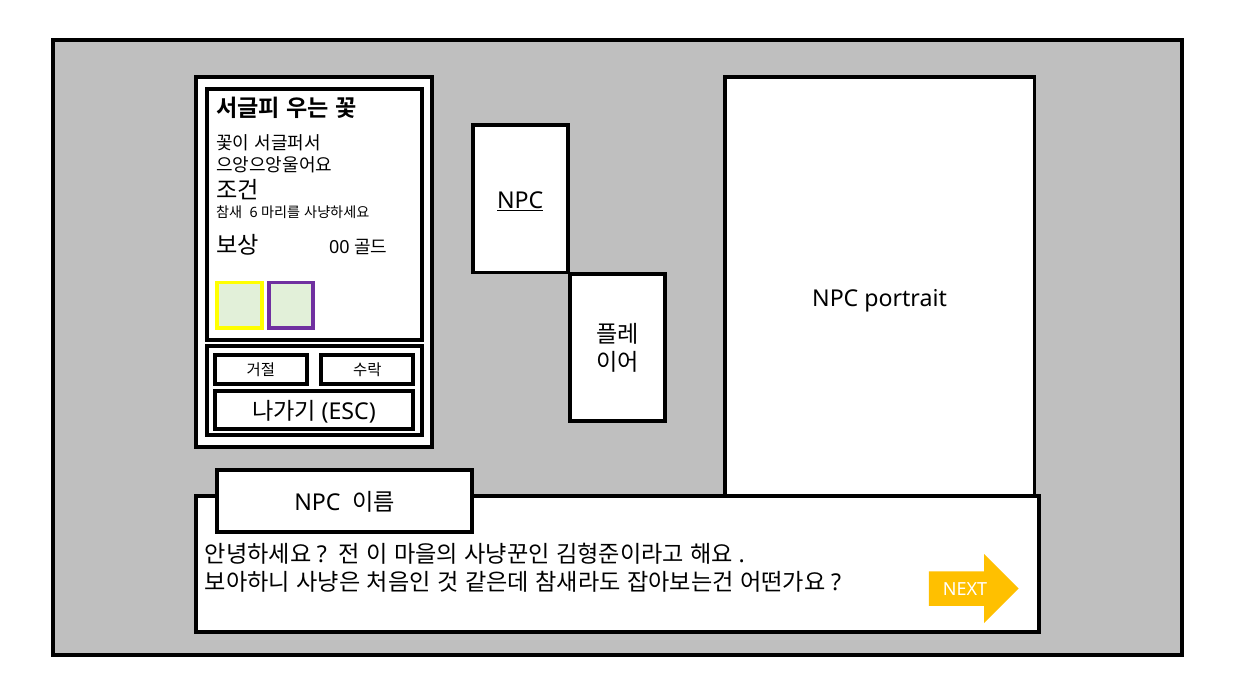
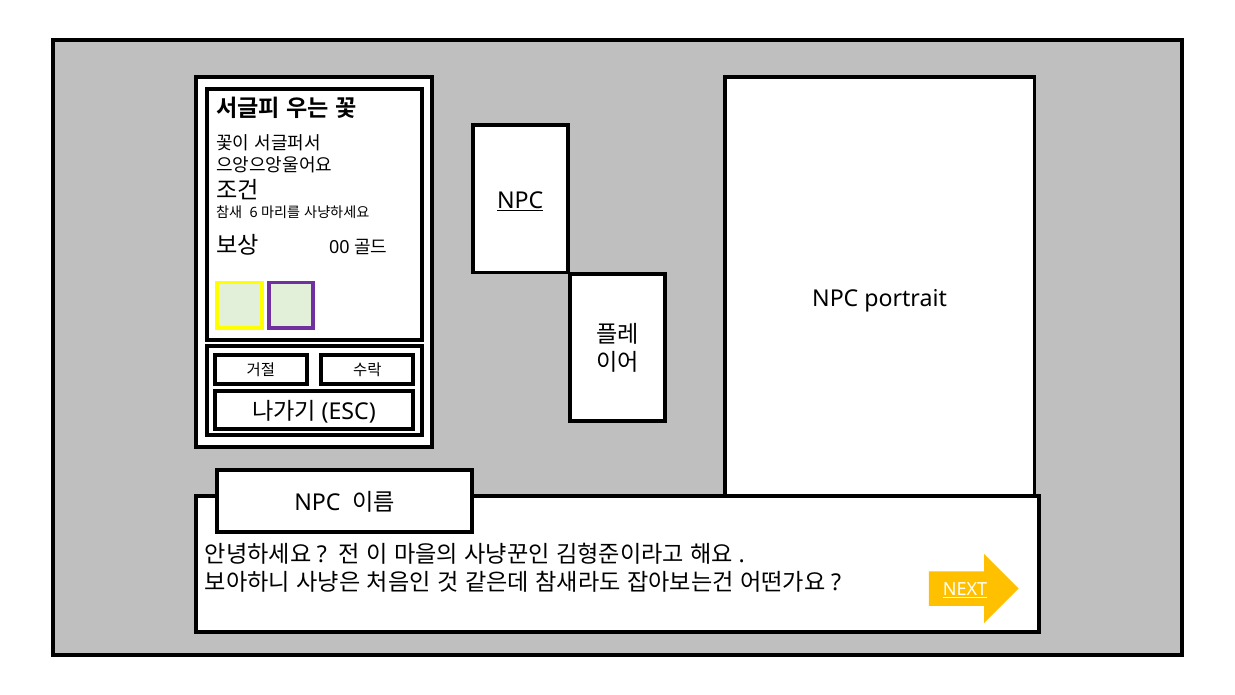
NEXT underline: none -> present (965, 590)
